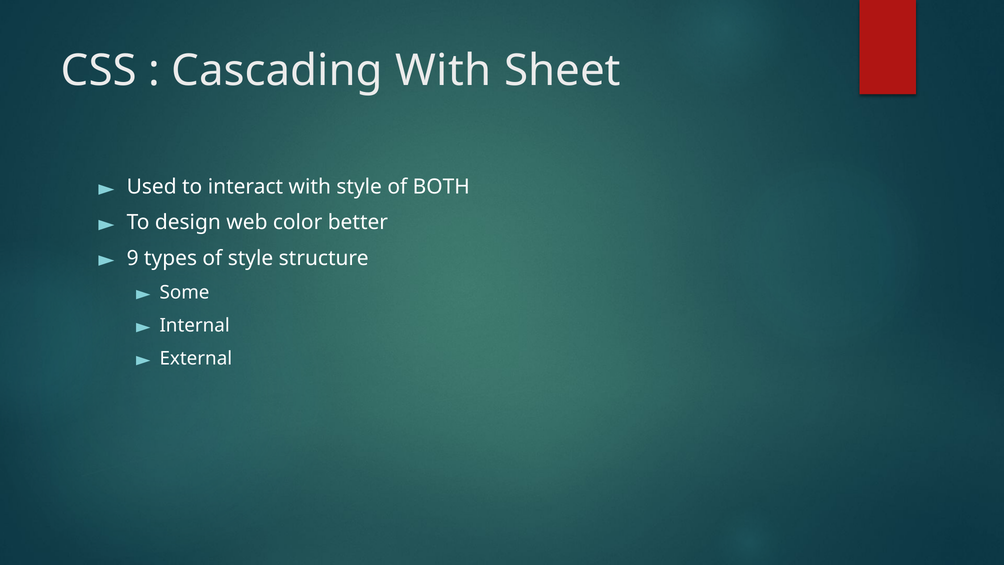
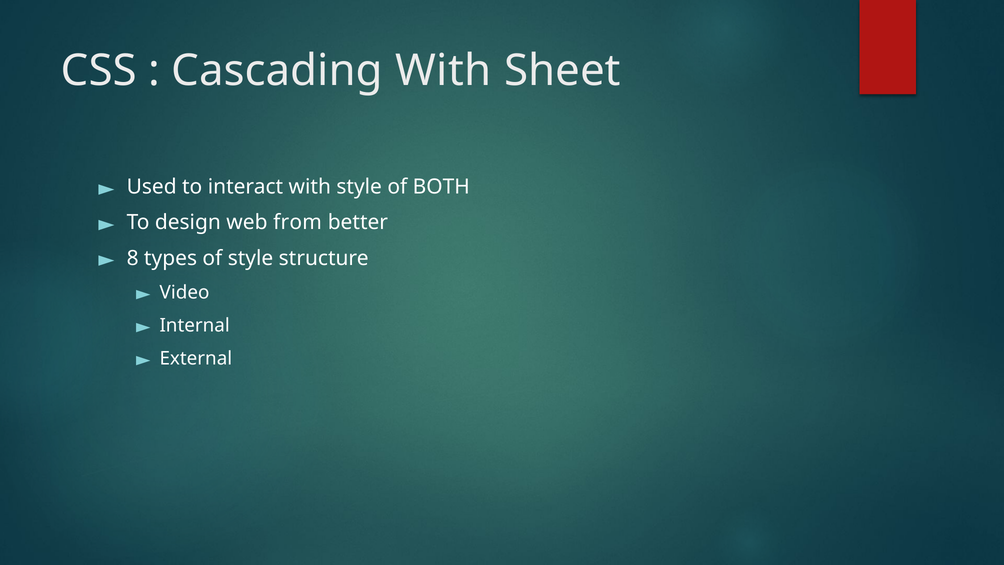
color: color -> from (297, 222)
9: 9 -> 8 (133, 258)
Some: Some -> Video (184, 292)
